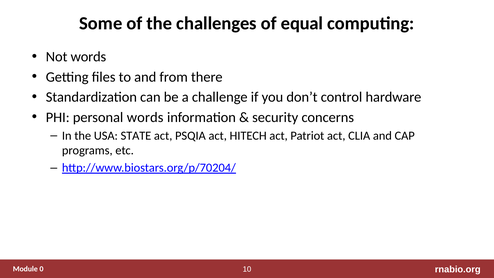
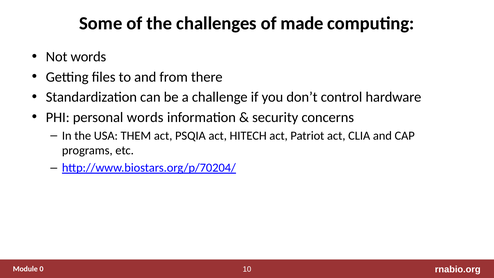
equal: equal -> made (302, 23)
STATE: STATE -> THEM (136, 136)
